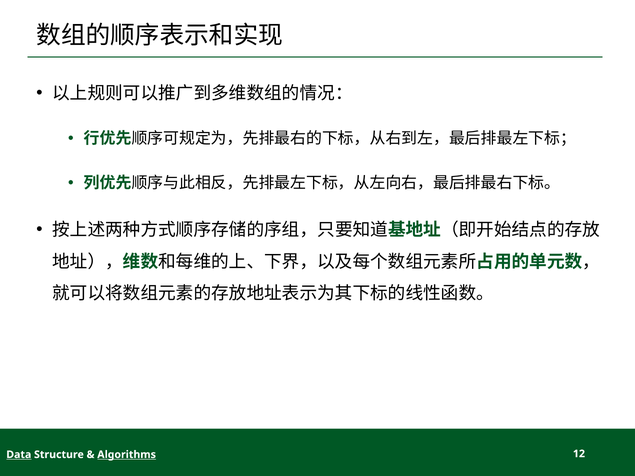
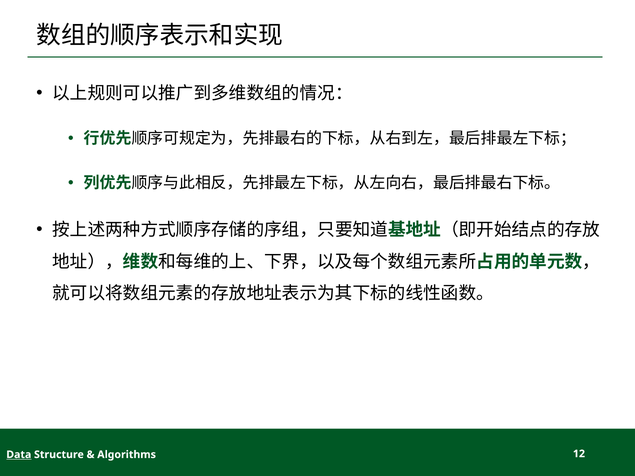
Algorithms underline: present -> none (127, 455)
